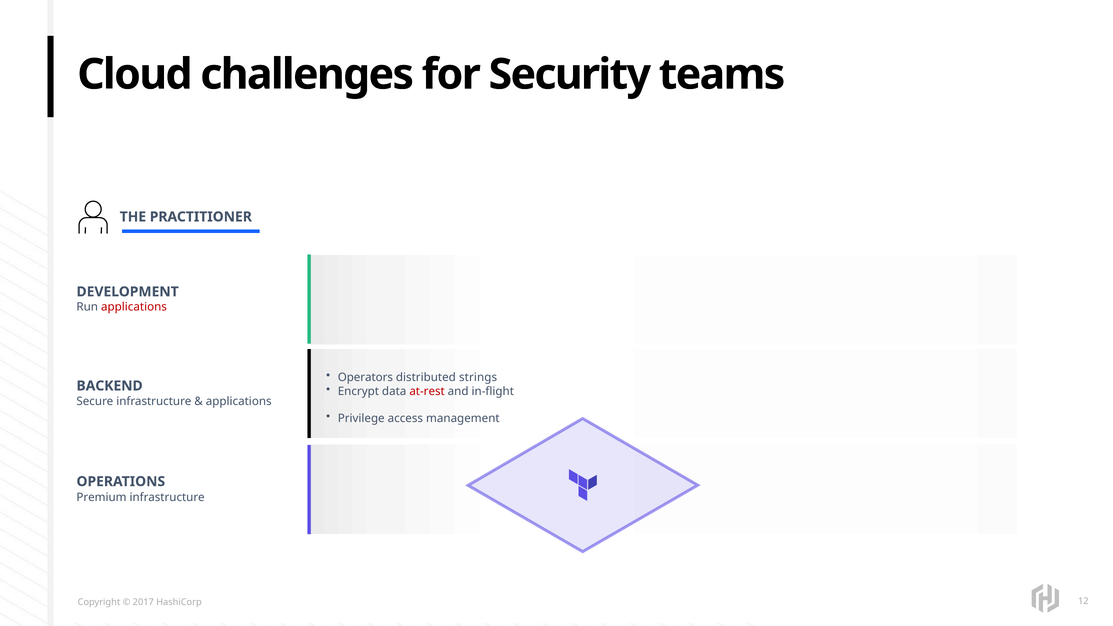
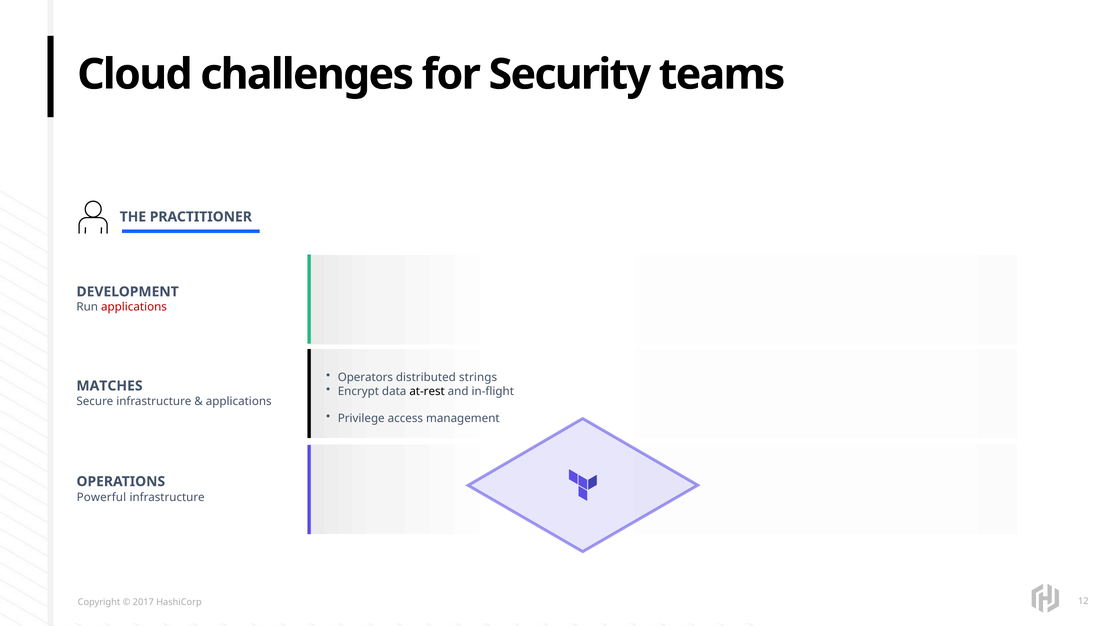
BACKEND: BACKEND -> MATCHES (110, 386)
at-rest colour: red -> black (427, 391)
Premium: Premium -> Powerful (101, 498)
